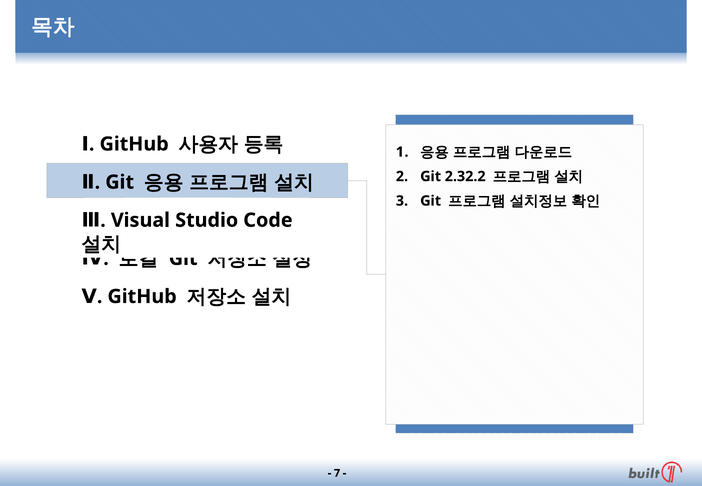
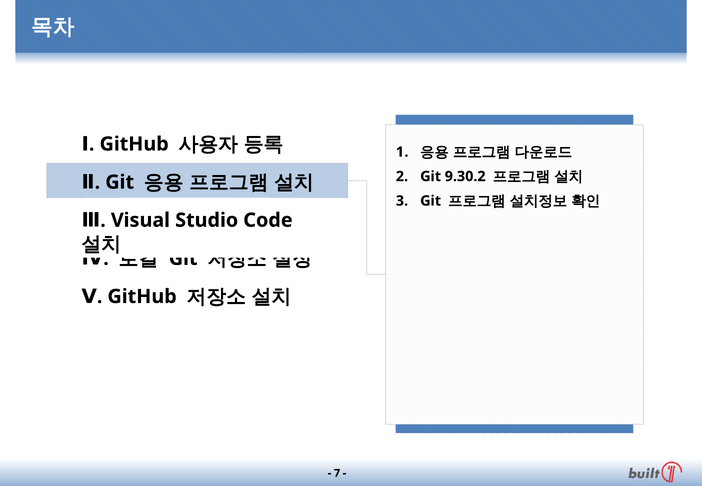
2.32.2: 2.32.2 -> 9.30.2 (465, 176)
